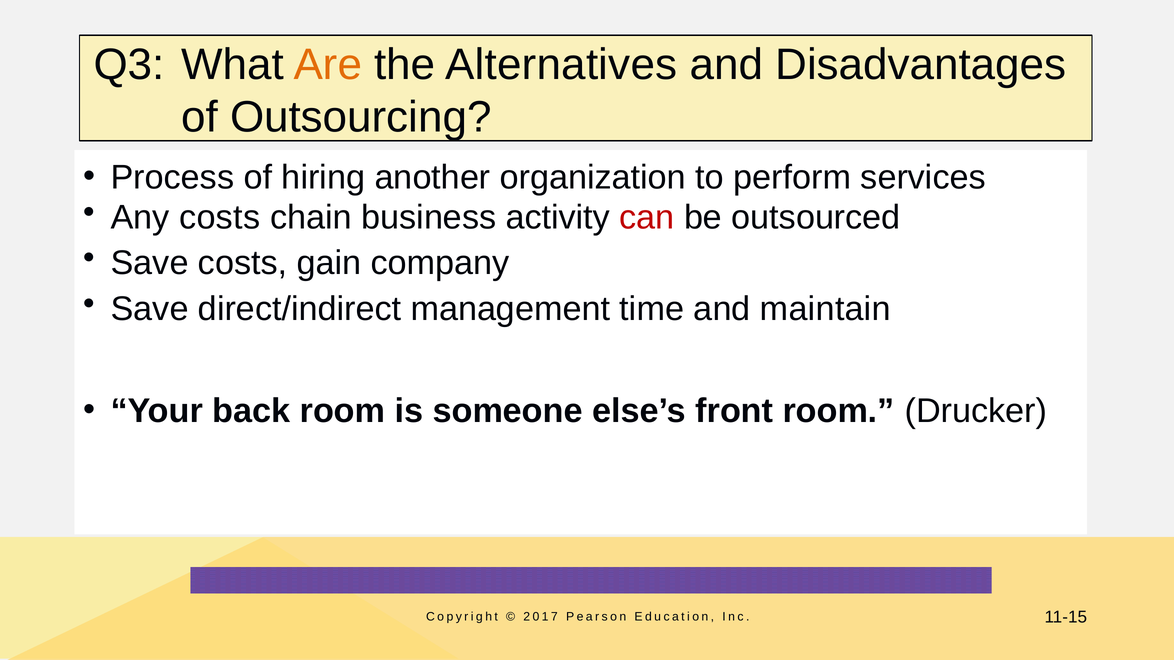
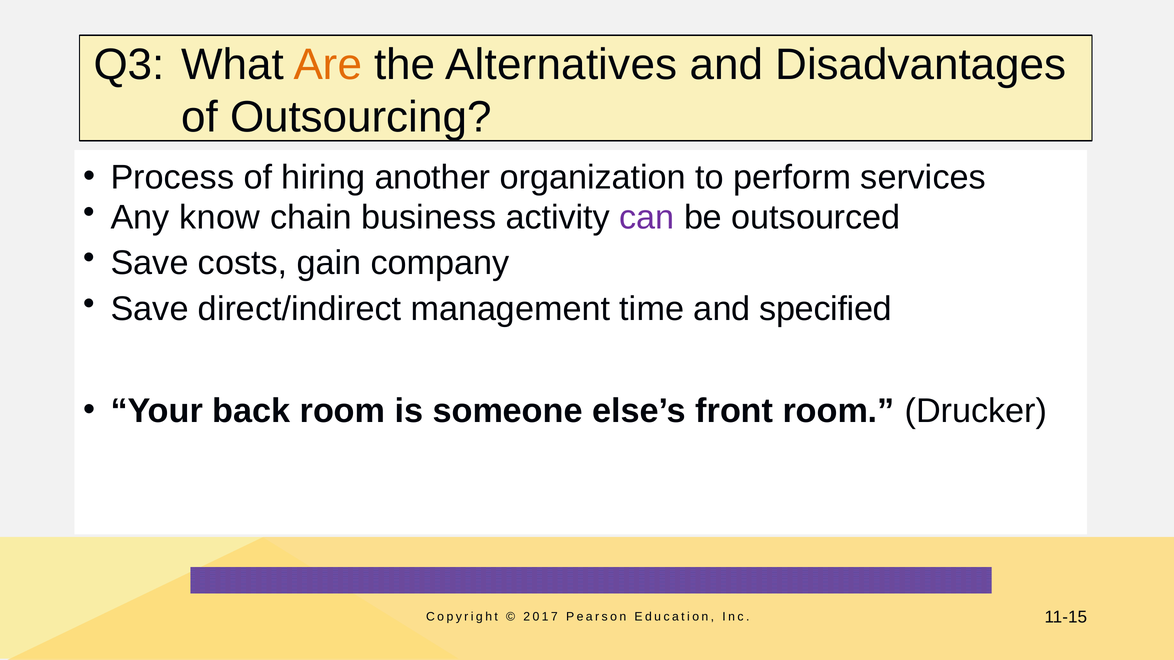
Any costs: costs -> know (220, 217)
can colour: red -> purple (647, 217)
maintain: maintain -> specified (826, 309)
